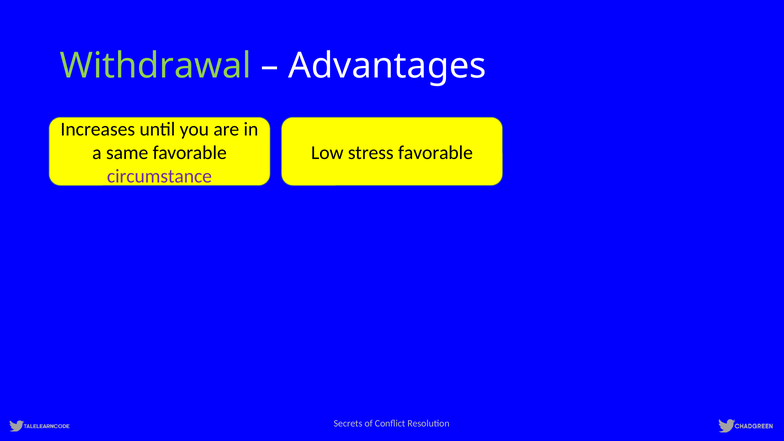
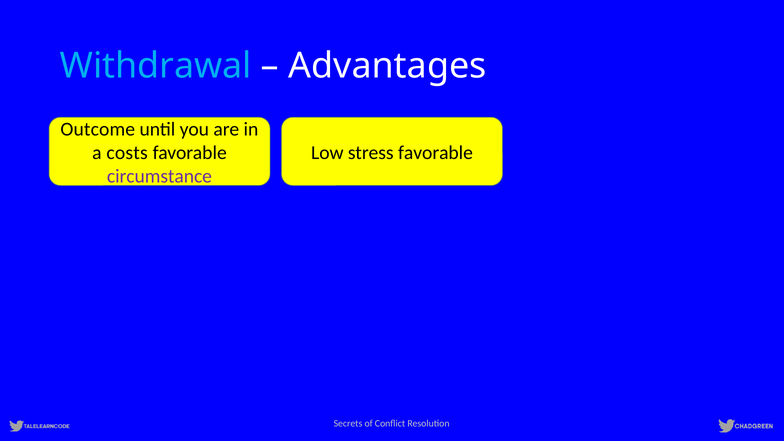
Withdrawal colour: light green -> light blue (156, 66)
Increases: Increases -> Outcome (98, 129)
same: same -> costs (127, 153)
